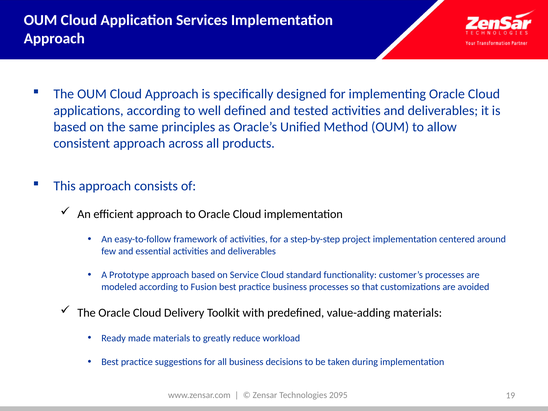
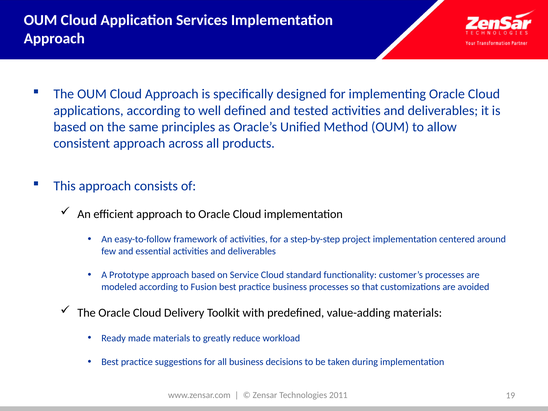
2095: 2095 -> 2011 (338, 395)
